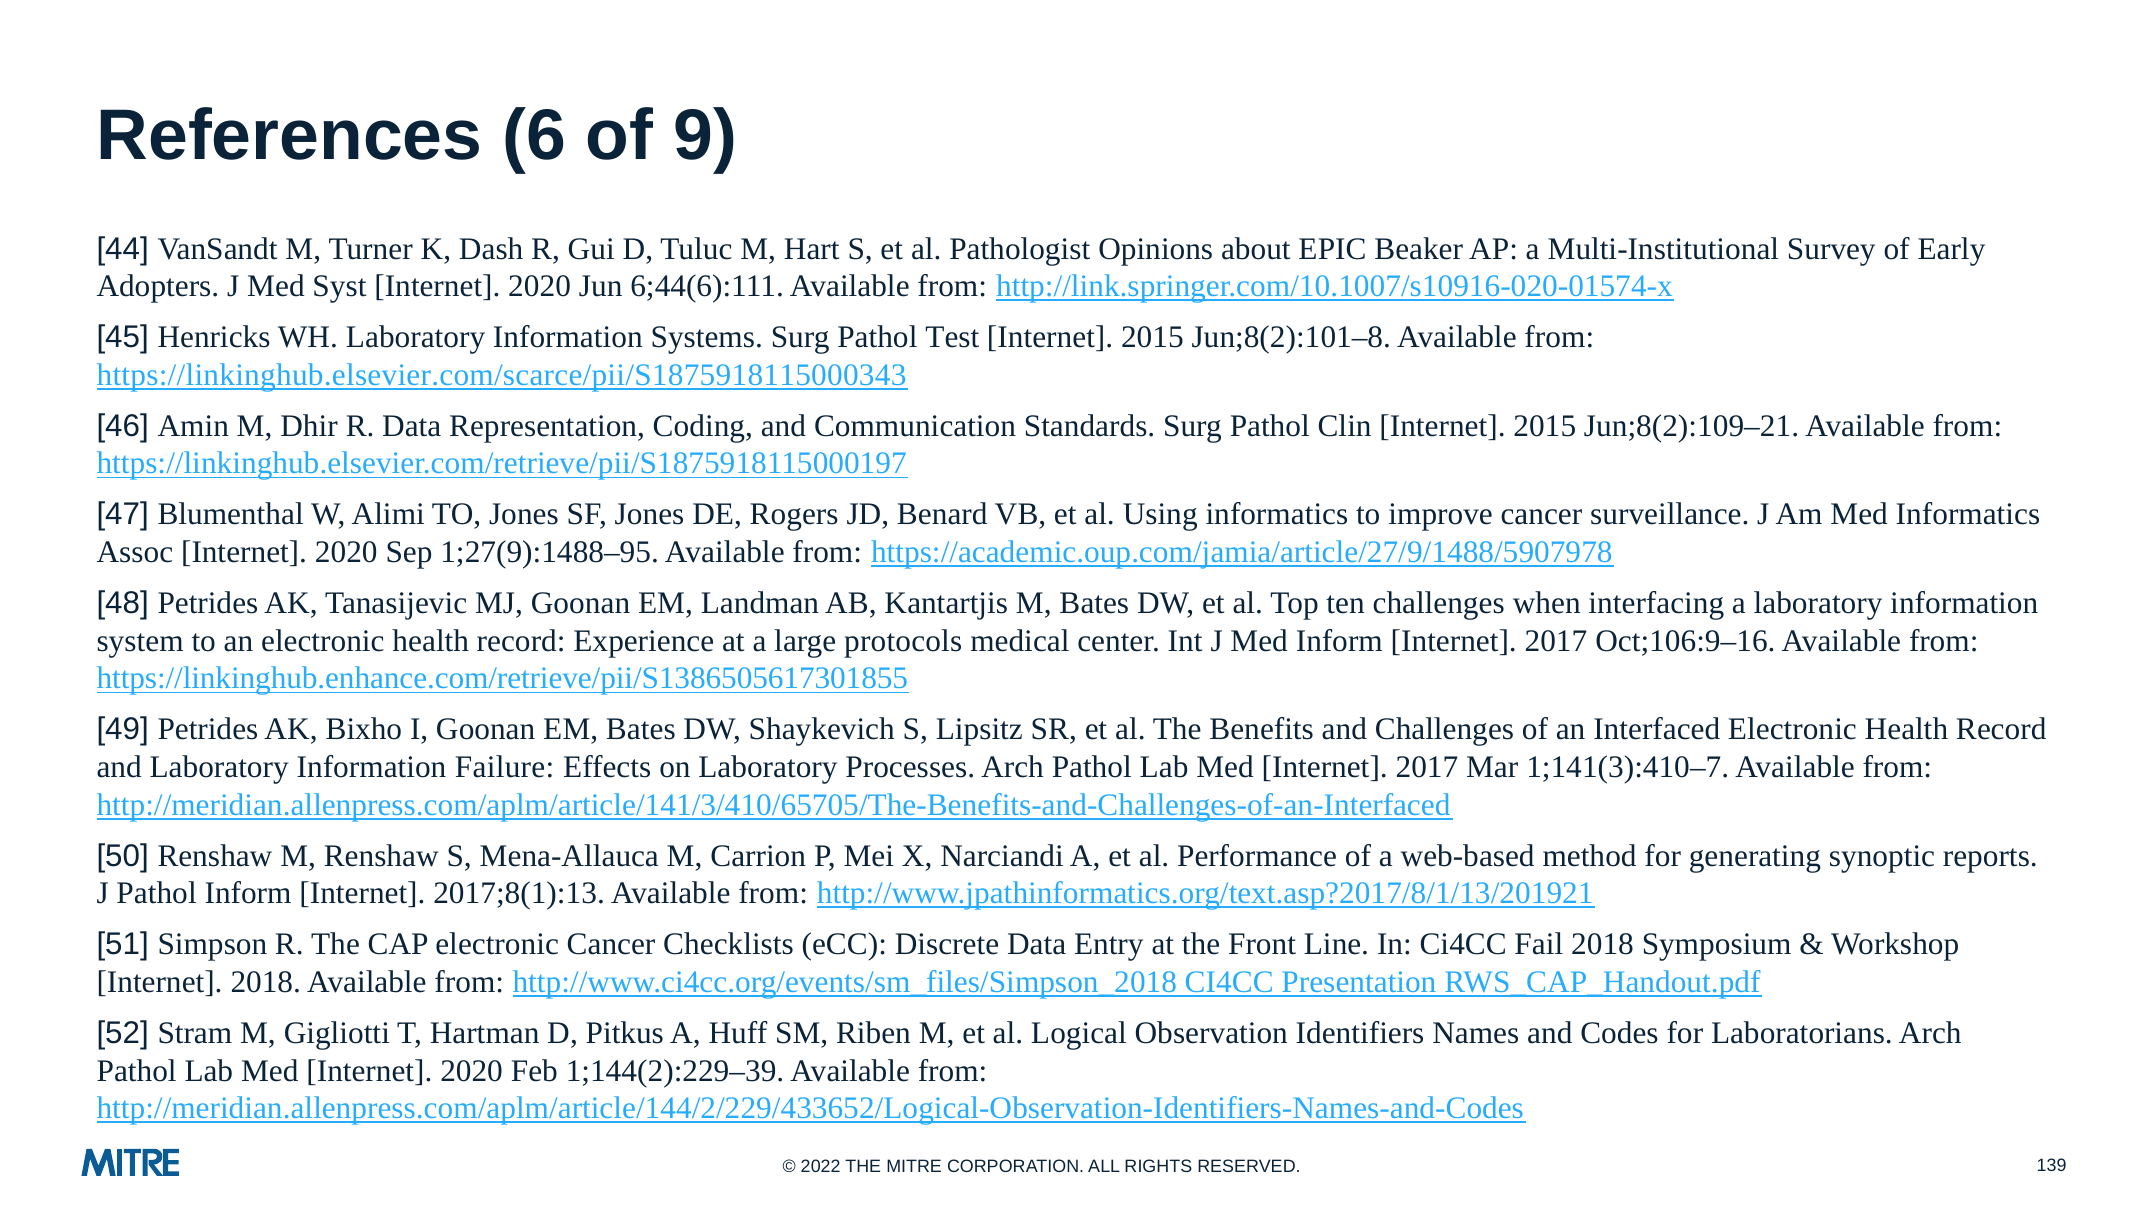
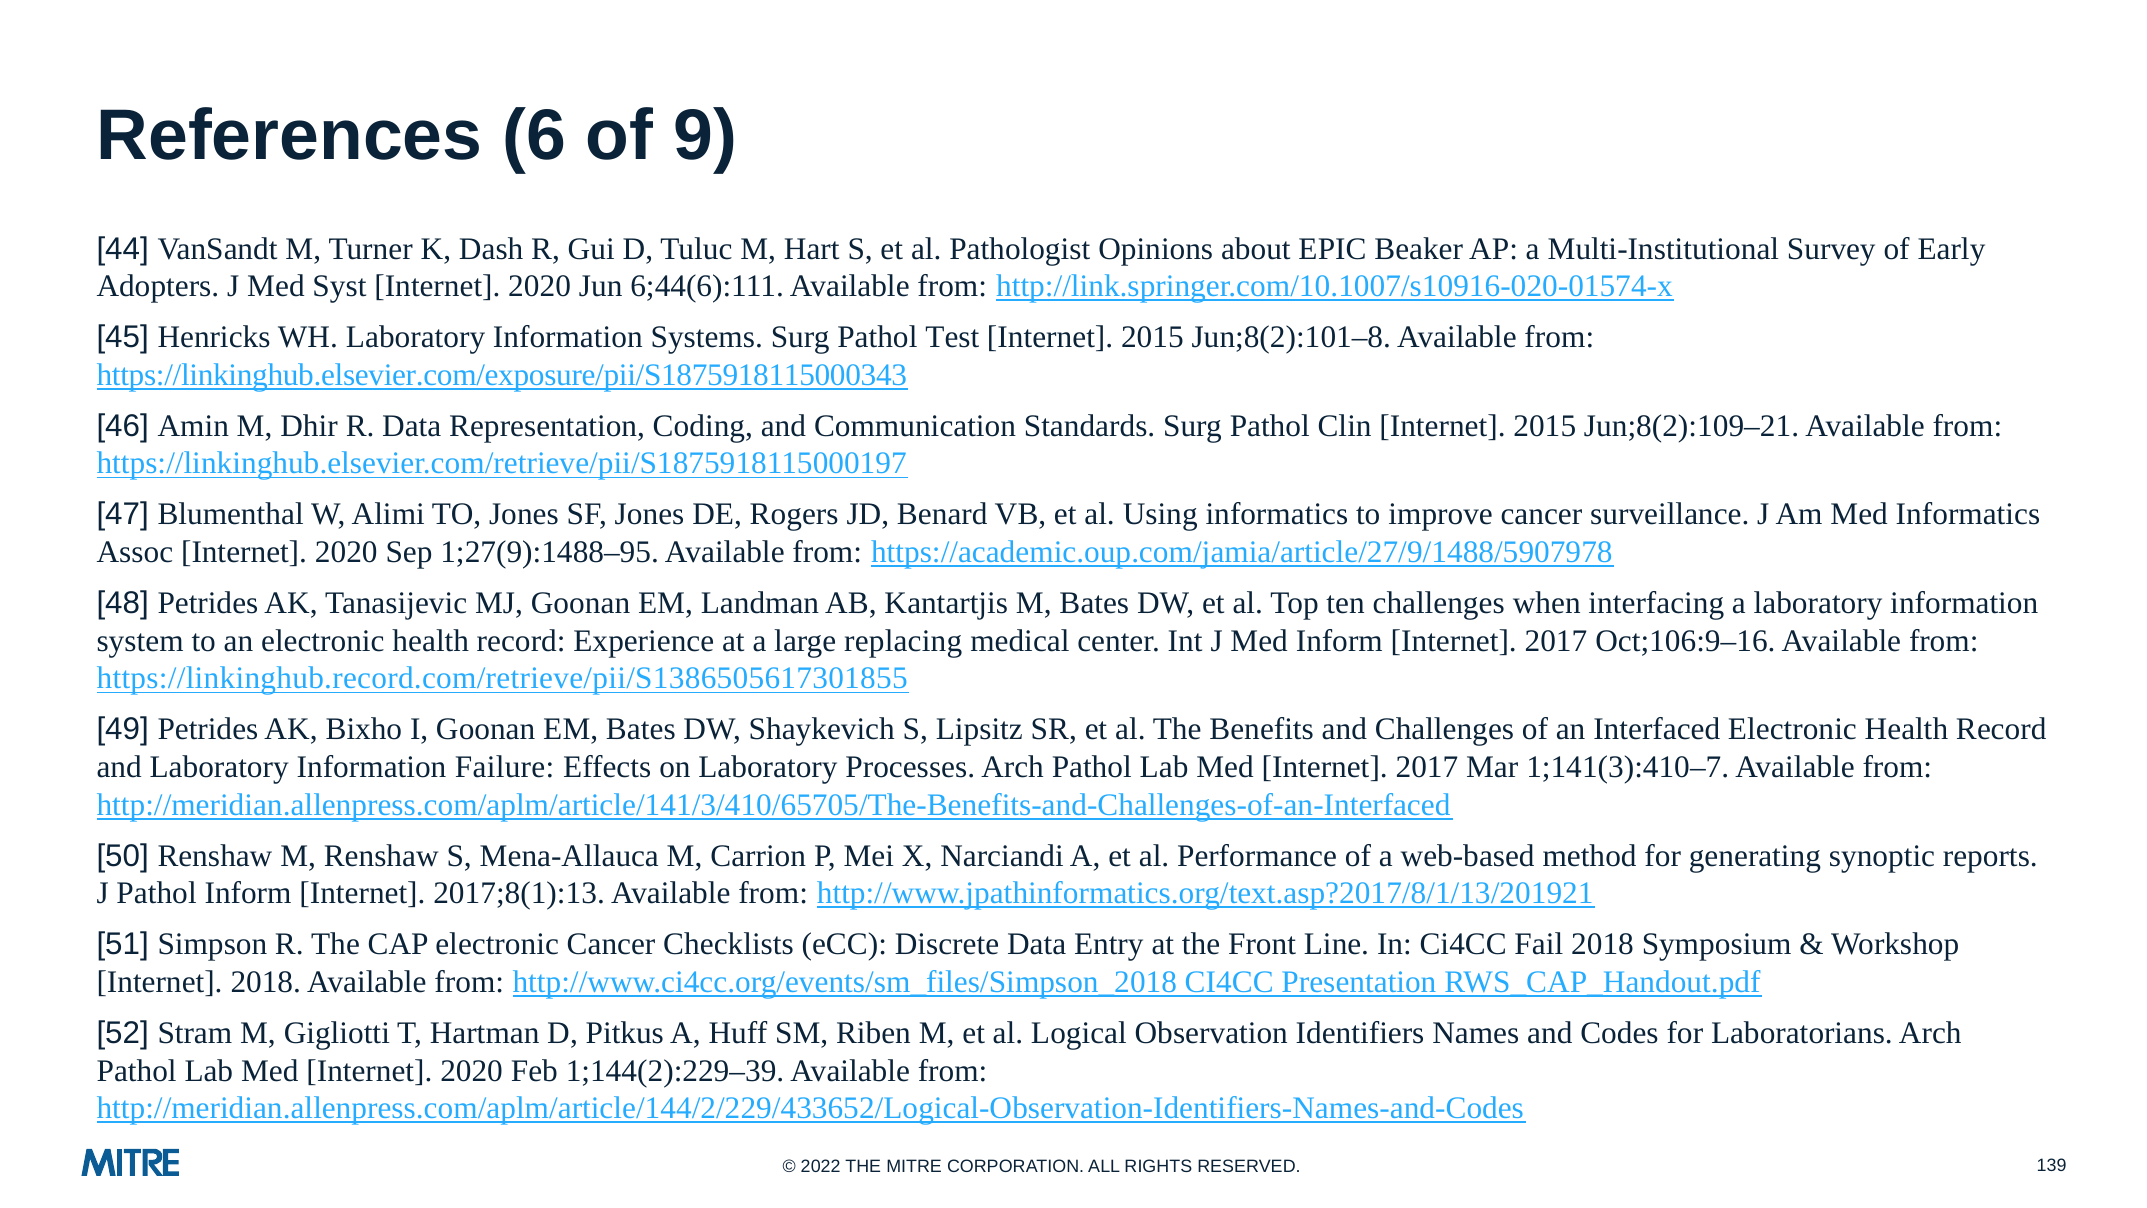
https://linkinghub.elsevier.com/scarce/pii/S1875918115000343: https://linkinghub.elsevier.com/scarce/pii/S1875918115000343 -> https://linkinghub.elsevier.com/exposure/pii/S1875918115000343 (502, 375)
protocols: protocols -> replacing (903, 641)
https://linkinghub.enhance.com/retrieve/pii/S1386505617301855: https://linkinghub.enhance.com/retrieve/pii/S1386505617301855 -> https://linkinghub.record.com/retrieve/pii/S1386505617301855 (502, 678)
